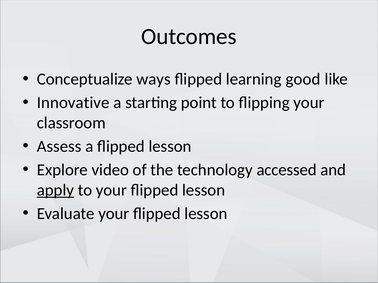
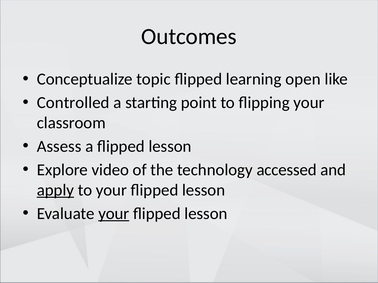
ways: ways -> topic (154, 79)
good: good -> open (303, 79)
Innovative: Innovative -> Controlled (73, 103)
your underline: none -> present (114, 214)
